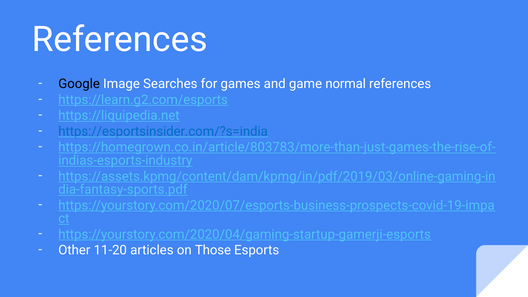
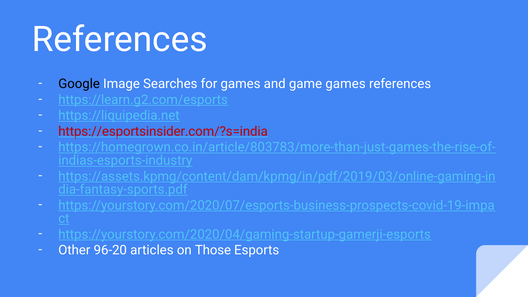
game normal: normal -> games (346, 84)
https://esportsinsider.com/?s=india colour: blue -> red (163, 131)
11-20: 11-20 -> 96-20 (110, 250)
